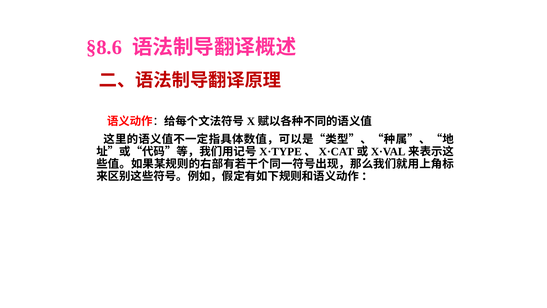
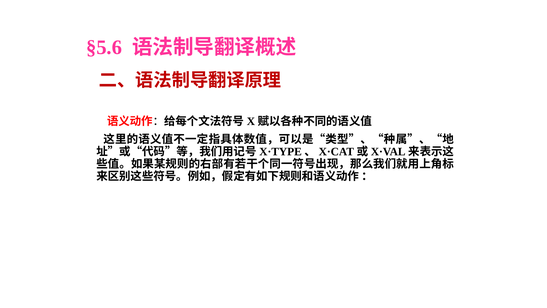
§8.6: §8.6 -> §5.6 (104, 47)
